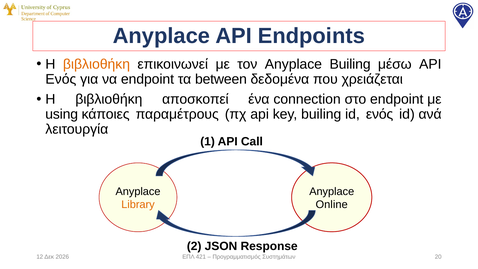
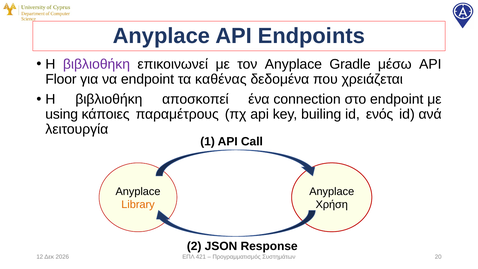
βιβλιοθήκη colour: orange -> purple (96, 64)
Anyplace Builing: Builing -> Gradle (350, 64)
Ενός: Ενός -> Floor (61, 79)
between: between -> καθένας (221, 79)
Online: Online -> Χρήση (332, 205)
